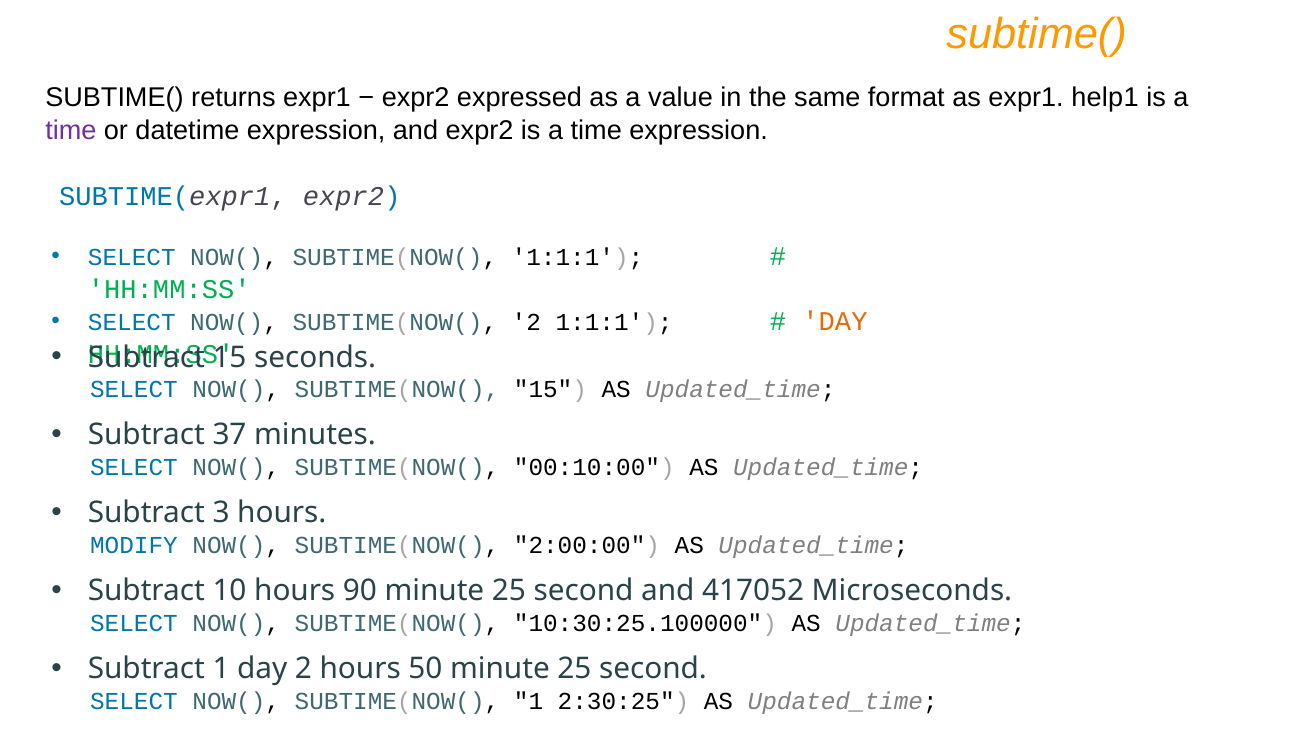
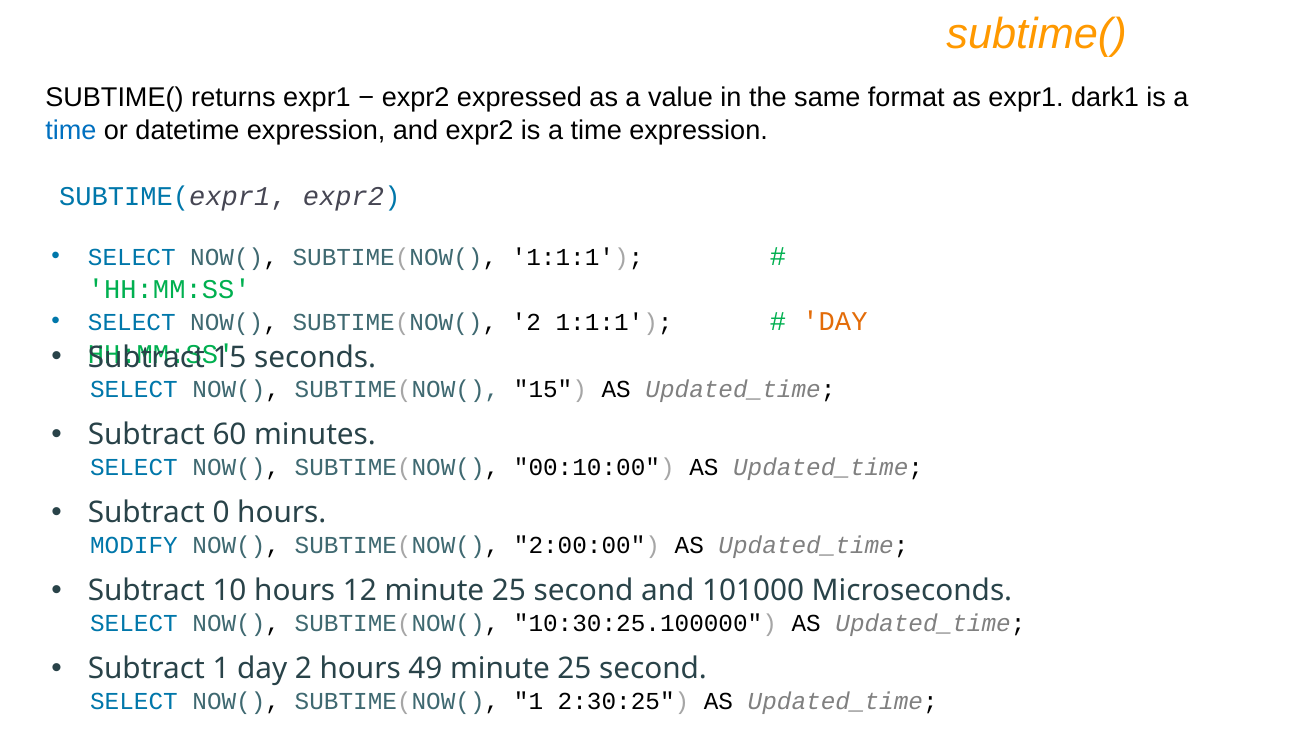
help1: help1 -> dark1 (1105, 98)
time colour: purple -> blue (71, 130)
37: 37 -> 60 (229, 435)
3: 3 -> 0 (221, 513)
90: 90 -> 12 (360, 591)
417052: 417052 -> 101000 (753, 591)
50: 50 -> 49 (425, 669)
